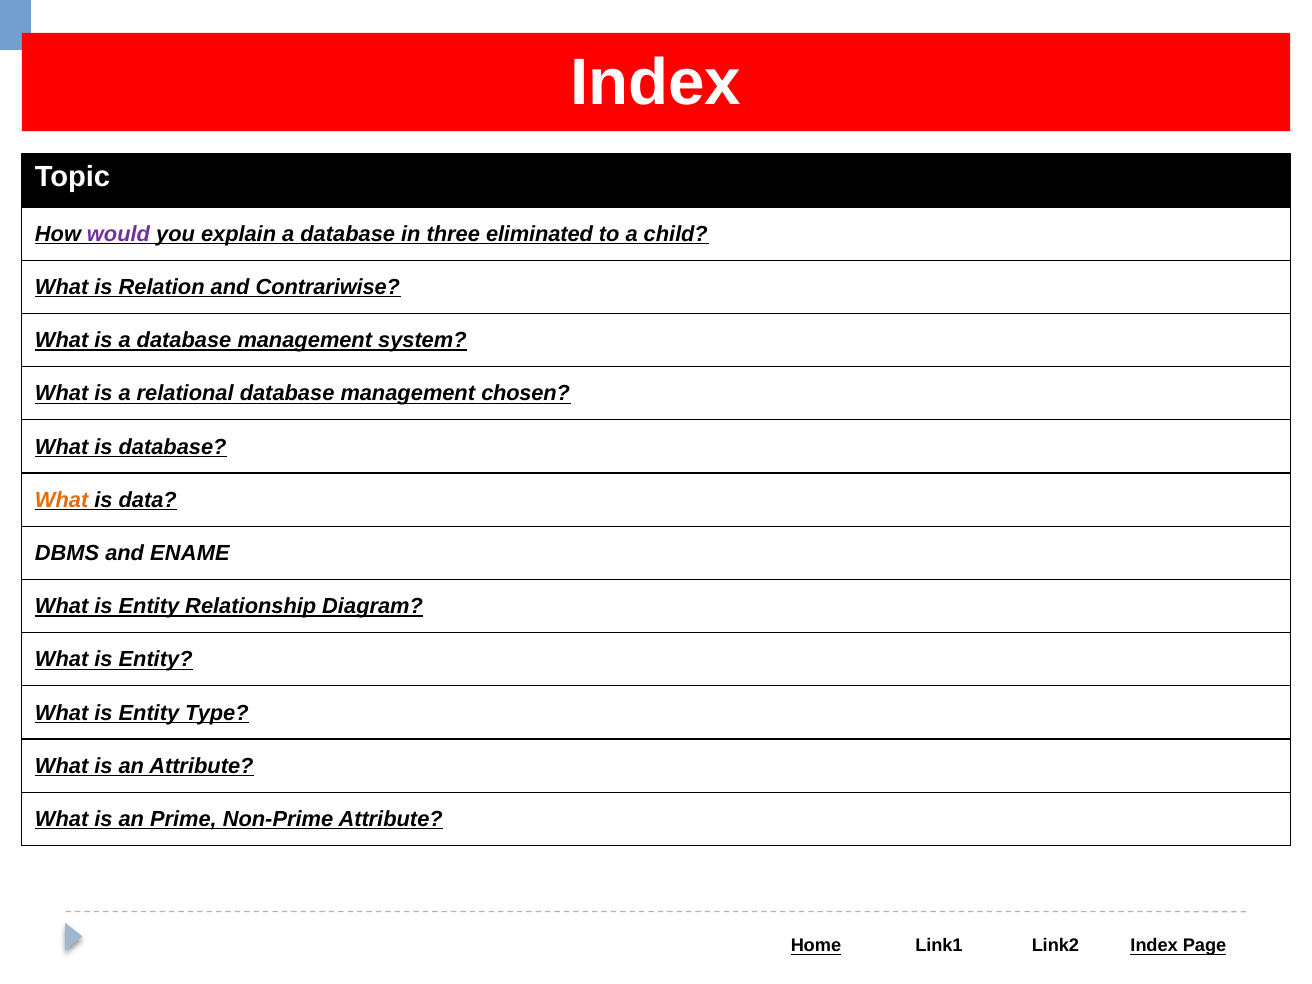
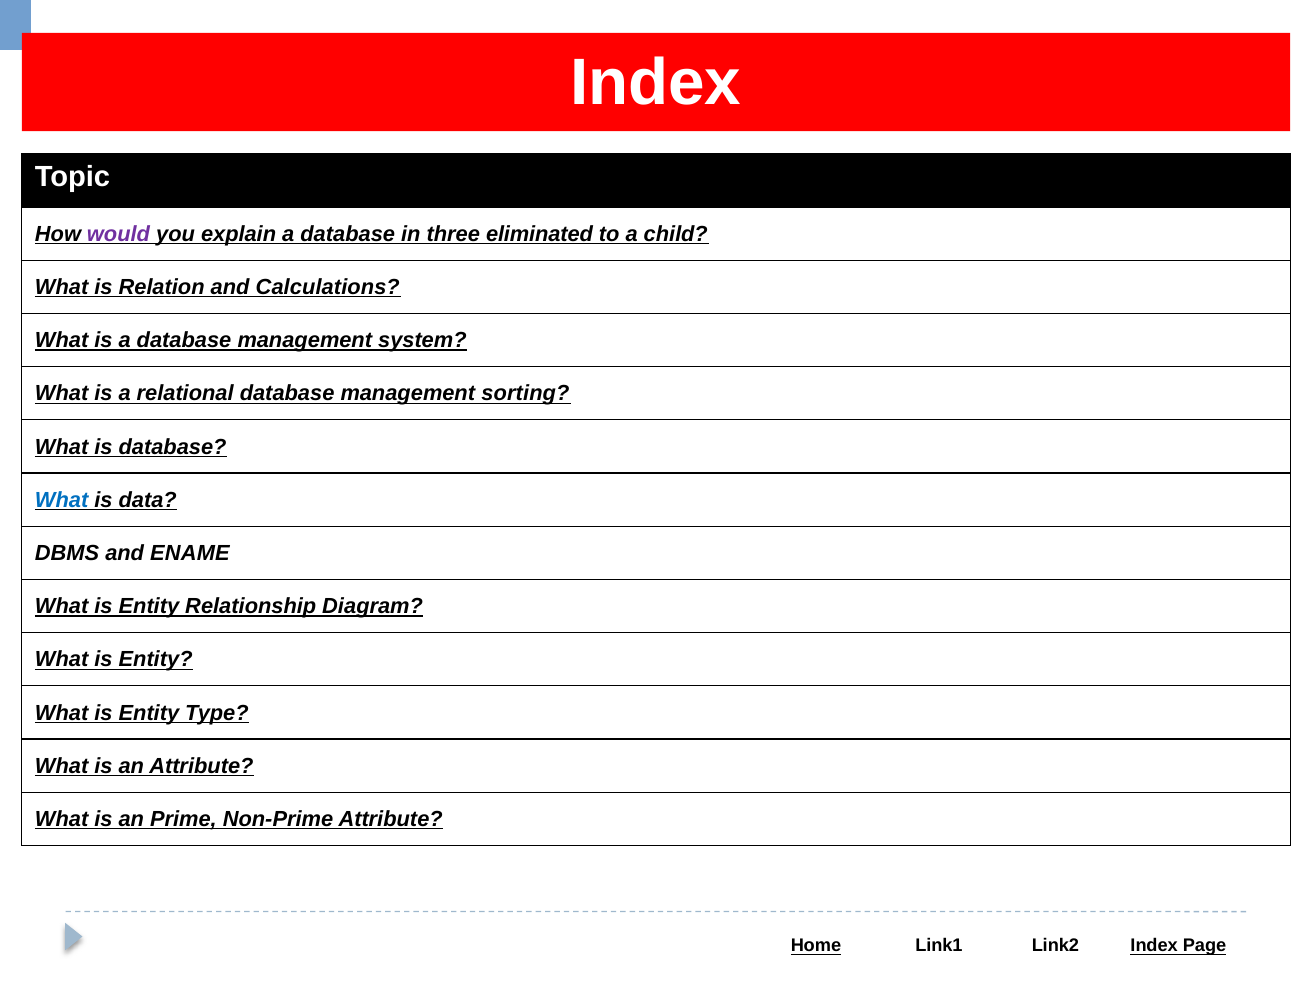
Contrariwise: Contrariwise -> Calculations (328, 287)
chosen: chosen -> sorting (525, 394)
What colour: orange -> blue (62, 500)
